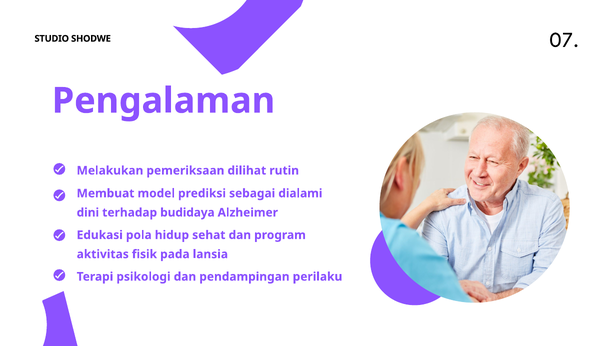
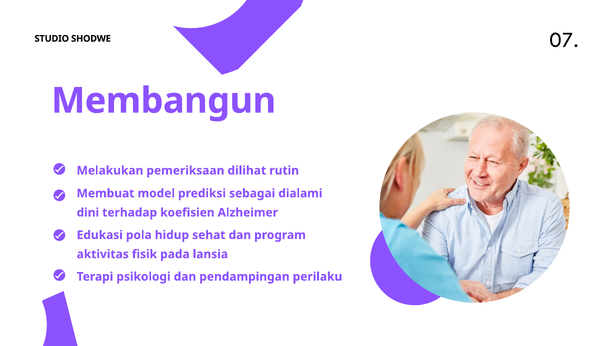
Pengalaman: Pengalaman -> Membangun (164, 101)
budidaya: budidaya -> koefisien (187, 212)
